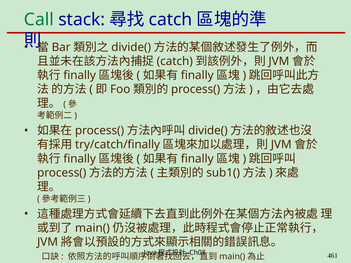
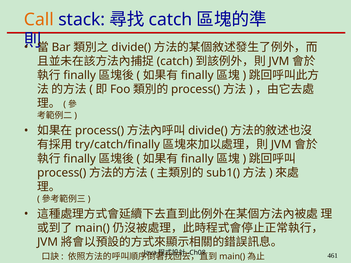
Call colour: green -> orange (39, 20)
